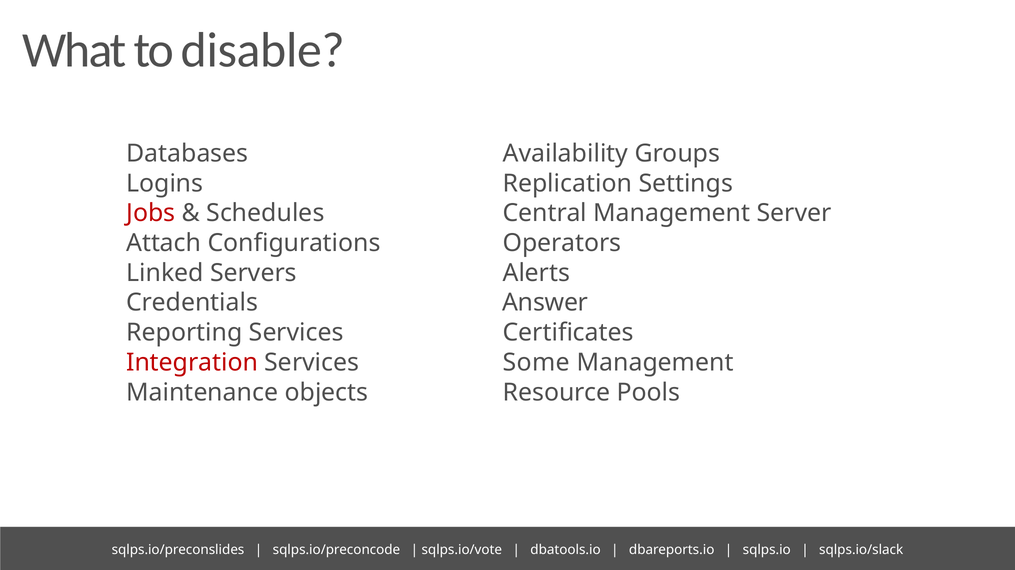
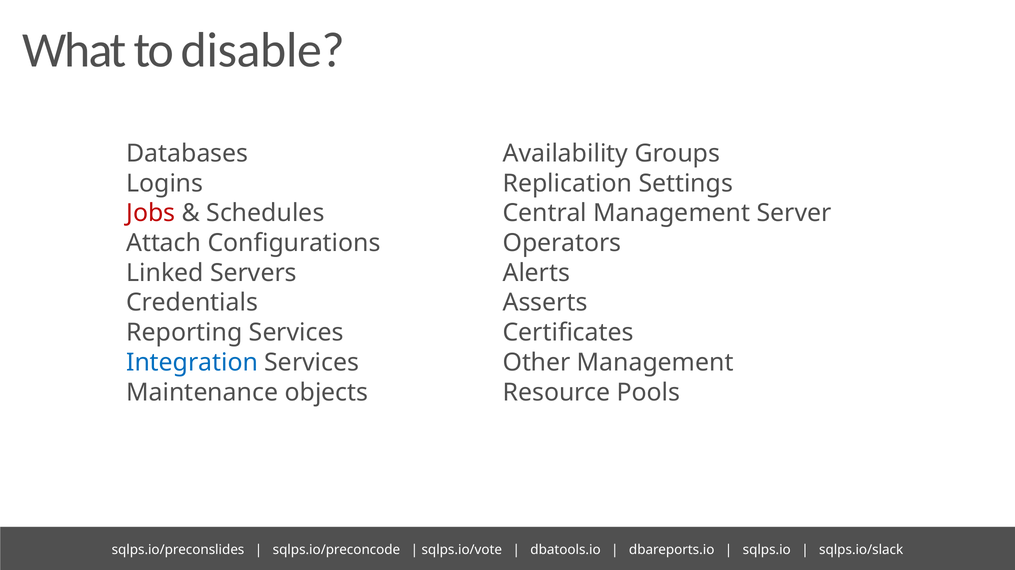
Answer: Answer -> Asserts (545, 303)
Integration colour: red -> blue (192, 363)
Some: Some -> Other (537, 363)
